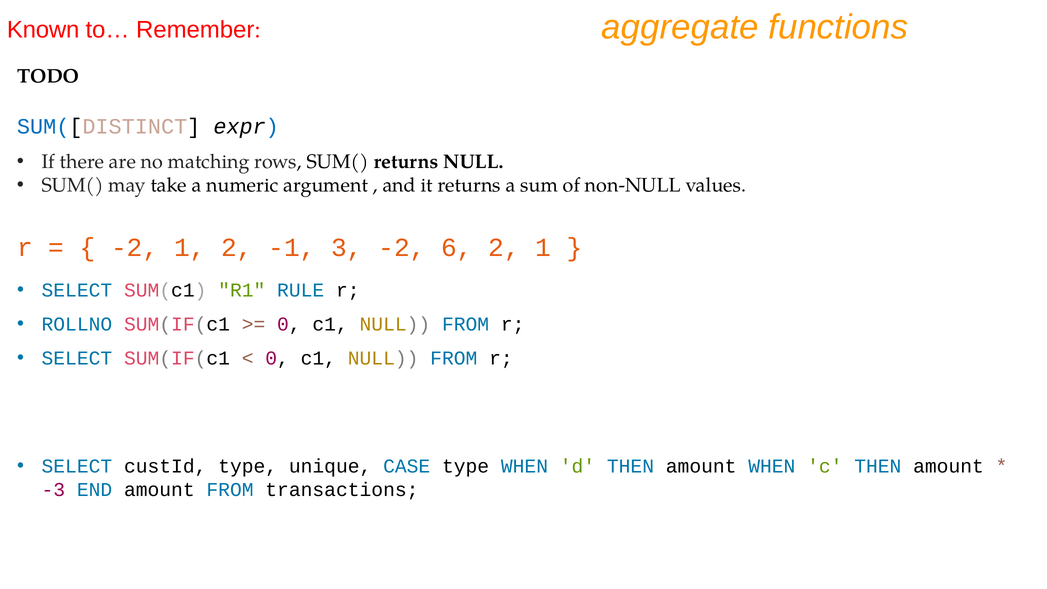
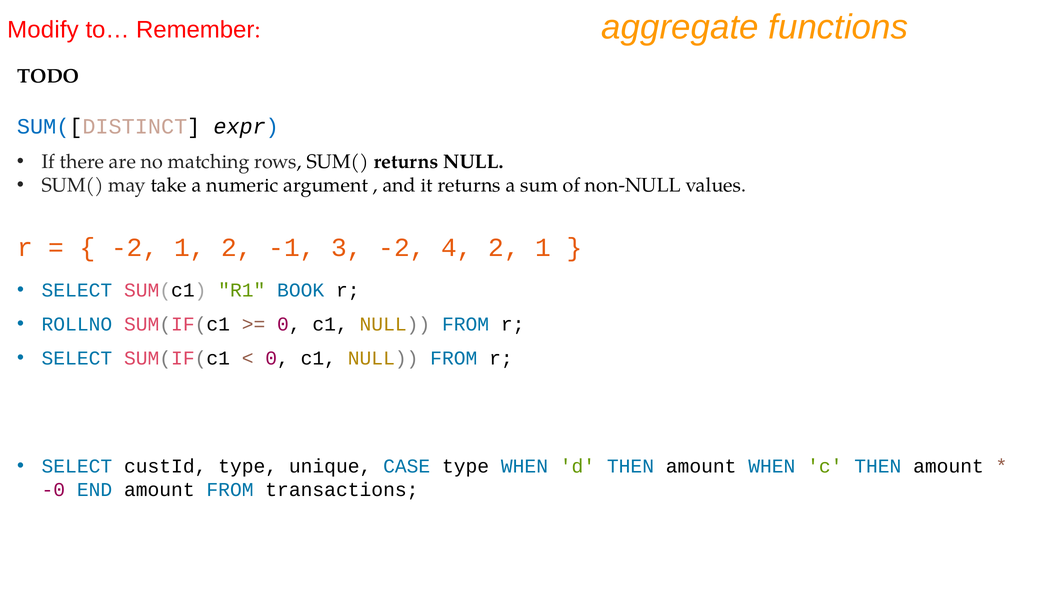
Known: Known -> Modify (43, 30)
6: 6 -> 4 (457, 248)
RULE: RULE -> BOOK (301, 290)
-3: -3 -> -0 (53, 490)
